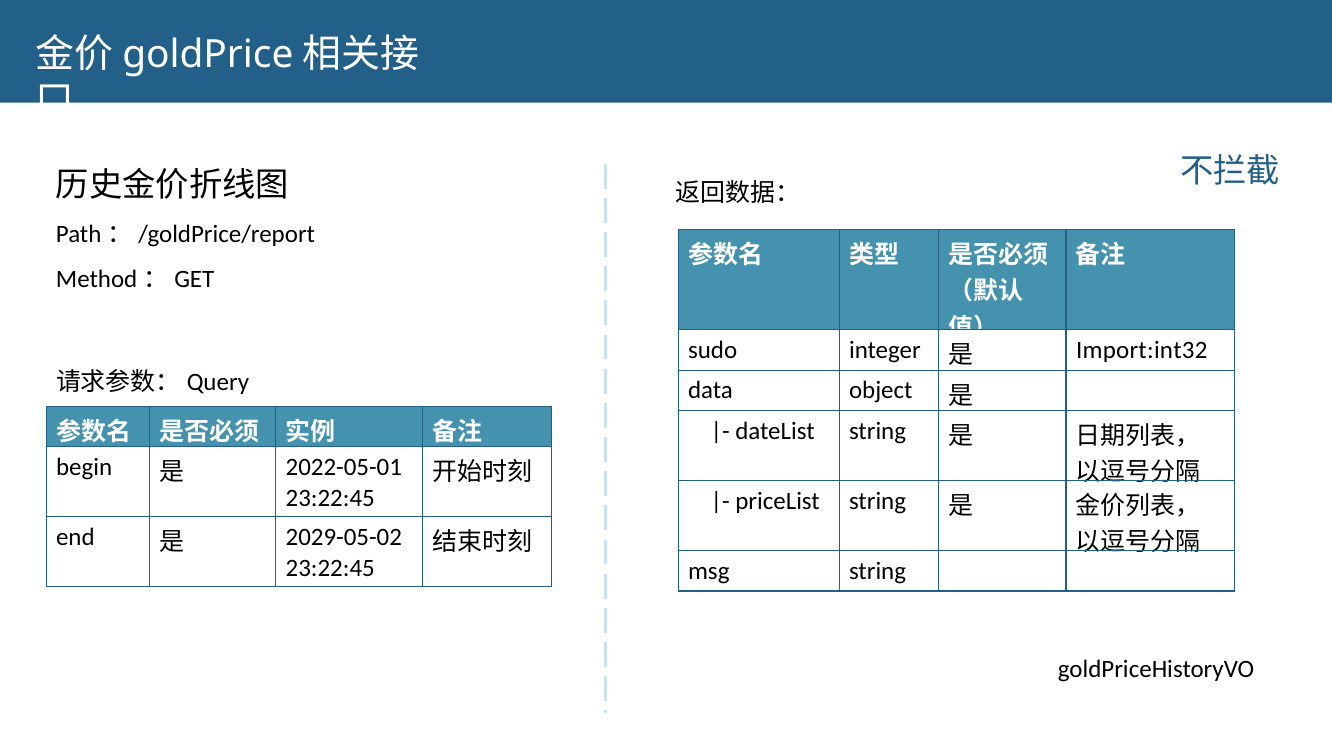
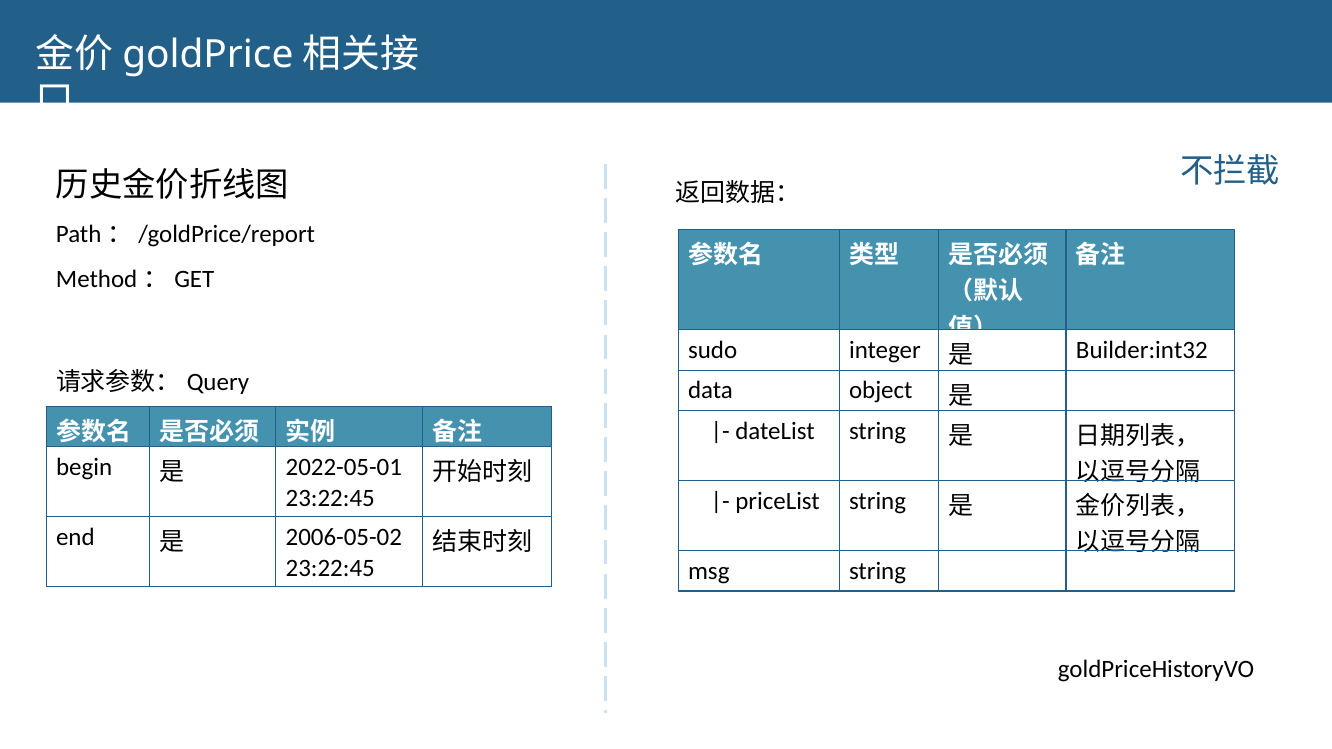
Import:int32: Import:int32 -> Builder:int32 (1142, 350)
2029-05-02: 2029-05-02 -> 2006-05-02 (344, 538)
